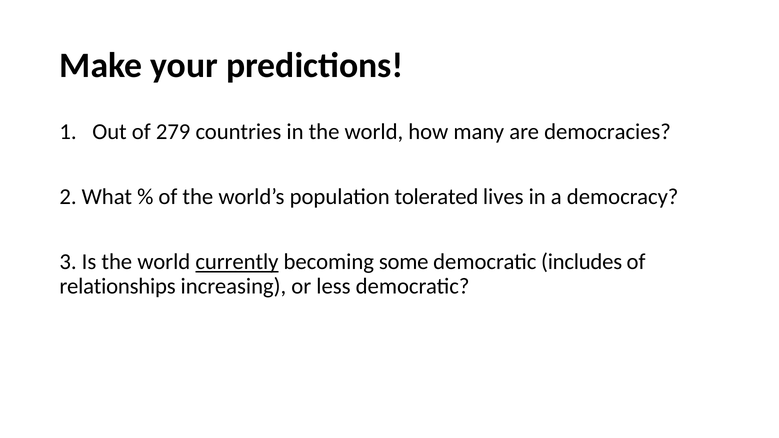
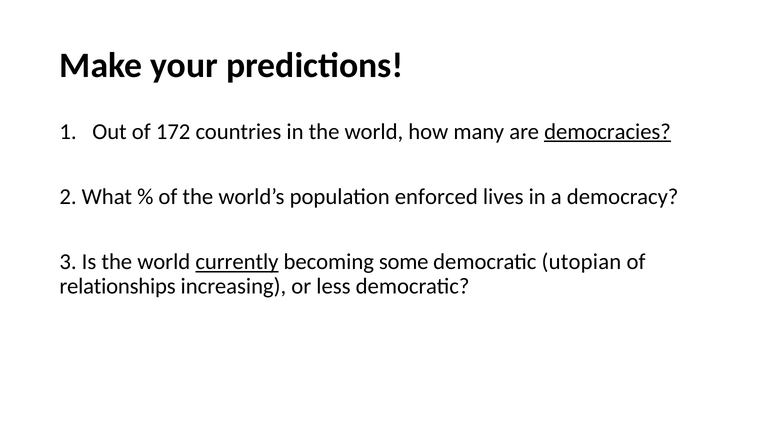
279: 279 -> 172 (173, 132)
democracies underline: none -> present (608, 132)
tolerated: tolerated -> enforced (436, 197)
includes: includes -> utopian (581, 262)
